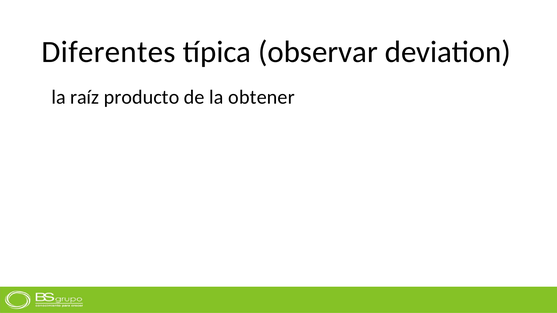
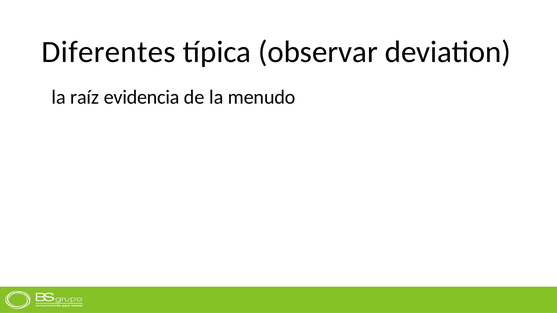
producto: producto -> evidencia (142, 97)
obtener: obtener -> menudo (262, 97)
